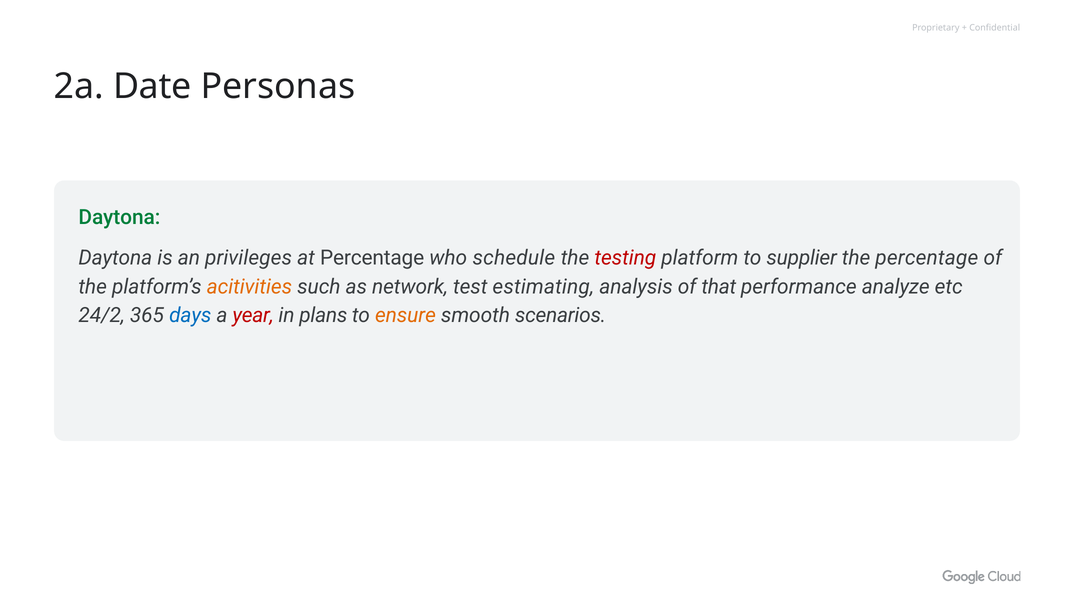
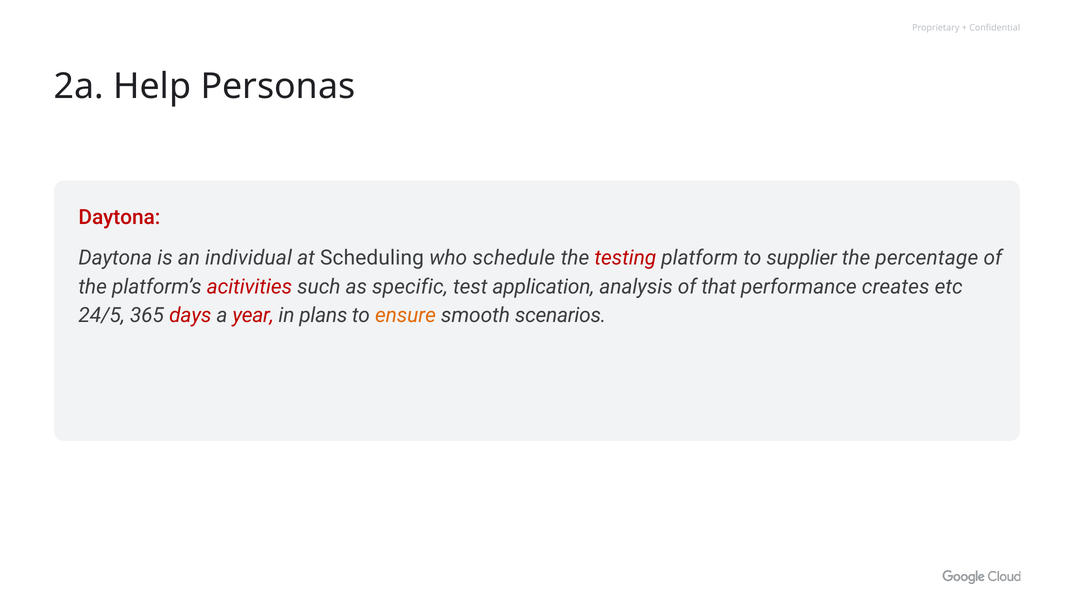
Date: Date -> Help (152, 87)
Daytona colour: green -> red (119, 217)
privileges: privileges -> individual (248, 258)
at Percentage: Percentage -> Scheduling (372, 258)
acitivities colour: orange -> red (249, 287)
network: network -> specific (410, 287)
estimating: estimating -> application (543, 287)
analyze: analyze -> creates (896, 287)
24/2: 24/2 -> 24/5 (102, 316)
days colour: blue -> red (190, 316)
